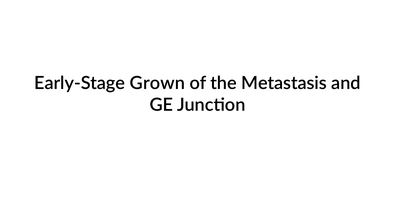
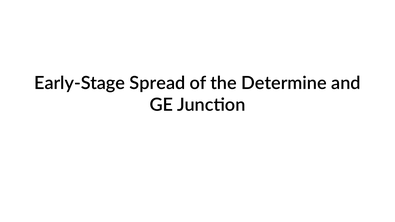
Grown: Grown -> Spread (157, 83)
Metastasis: Metastasis -> Determine (284, 83)
